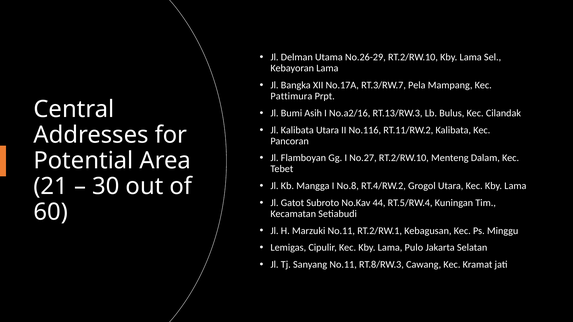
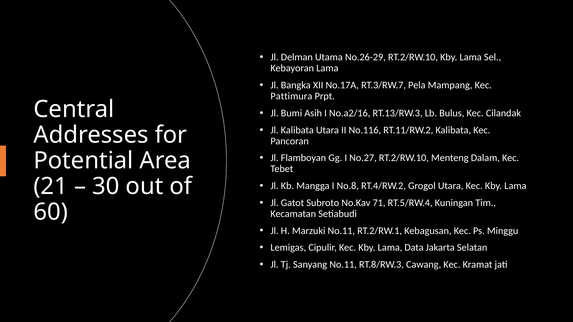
44: 44 -> 71 (379, 203)
Pulo: Pulo -> Data (414, 248)
